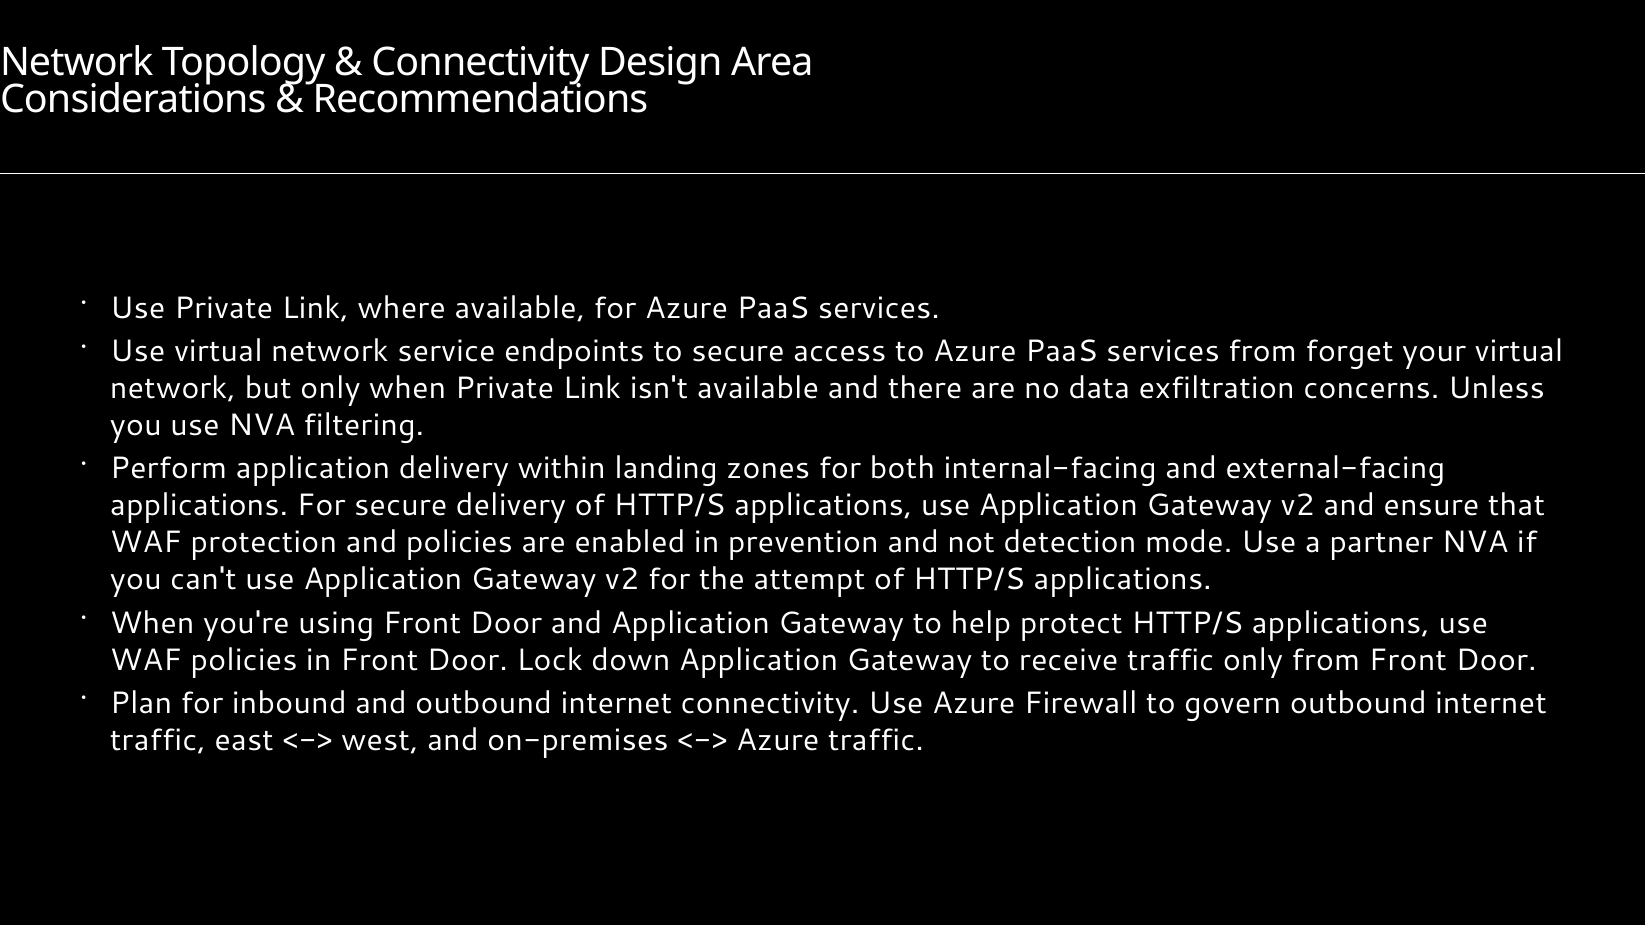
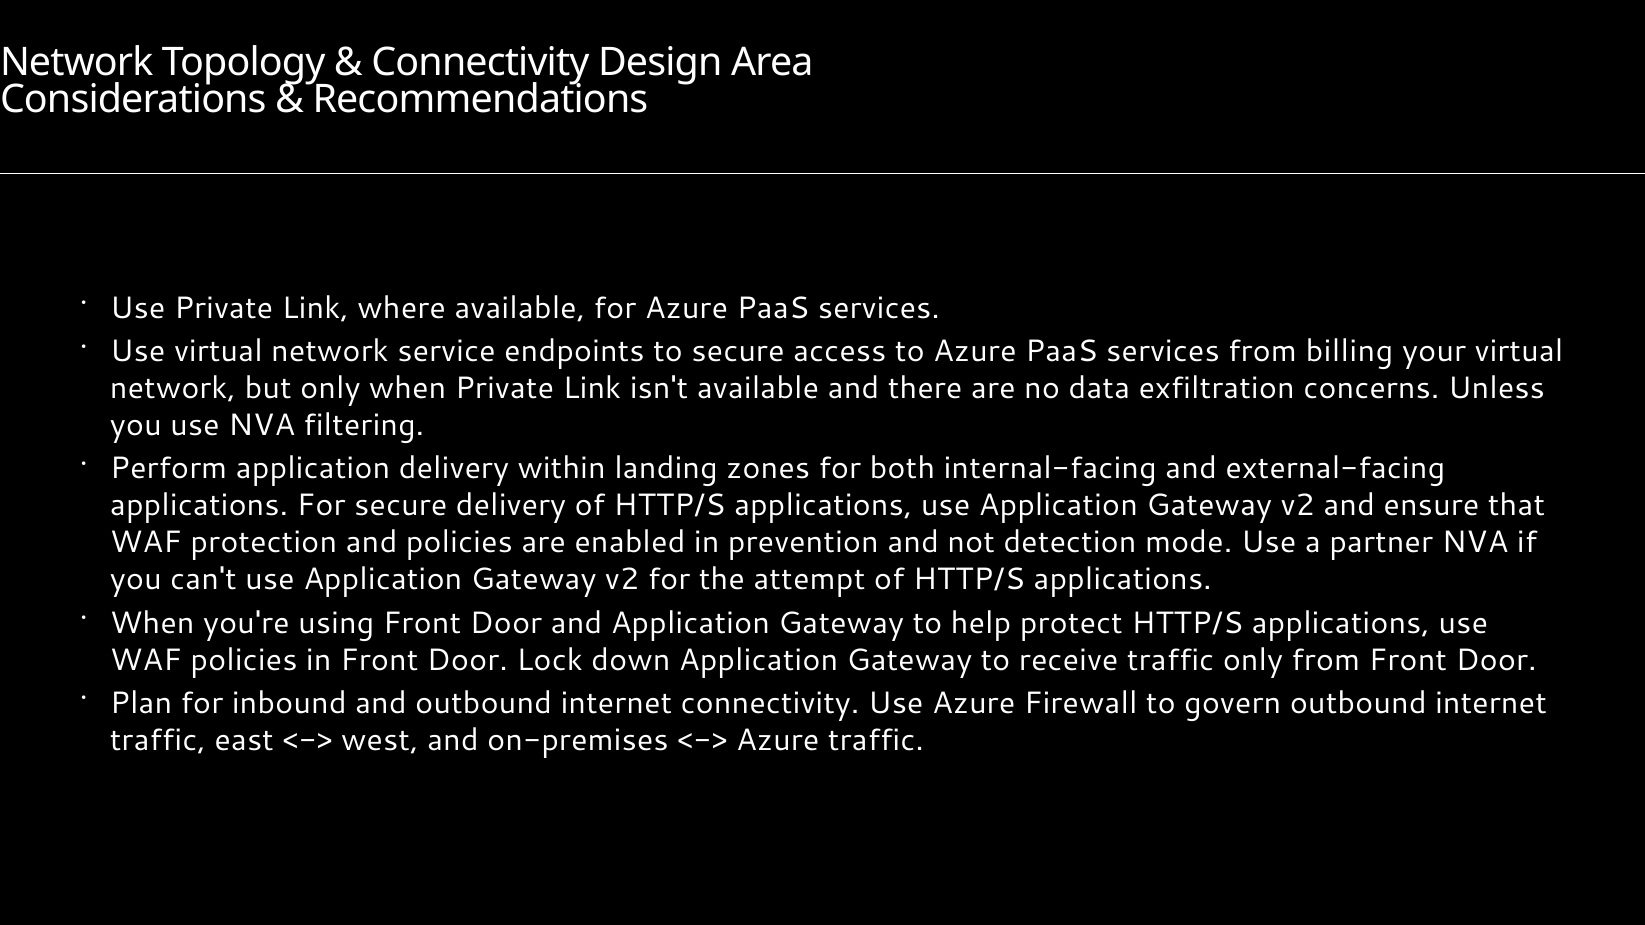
forget: forget -> billing (1349, 352)
